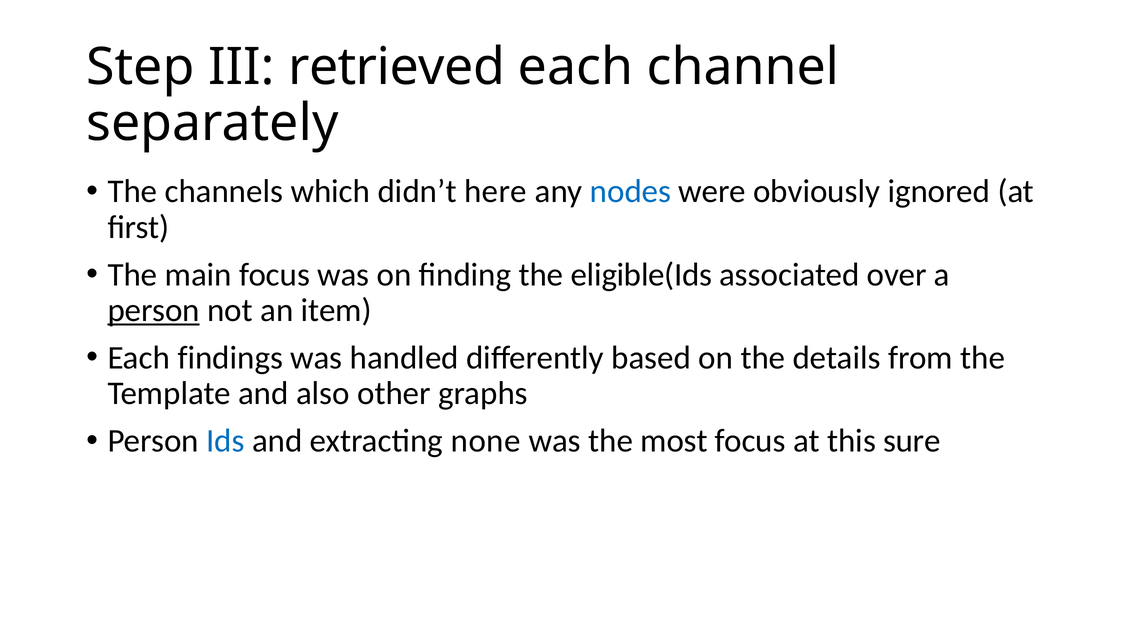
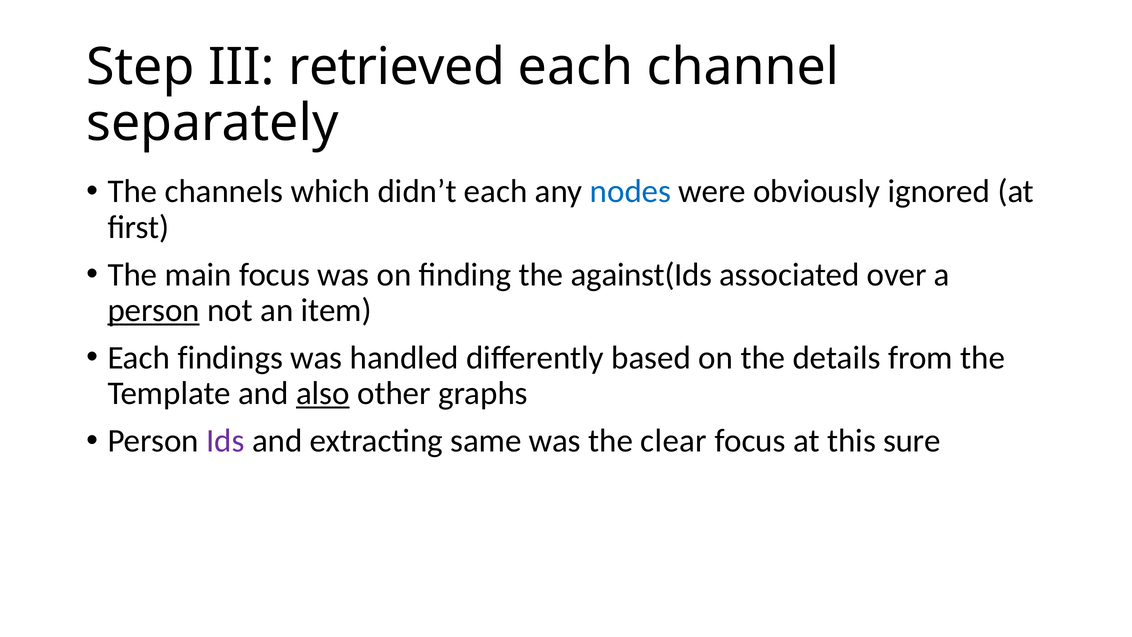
didn’t here: here -> each (496, 191)
eligible(Ids: eligible(Ids -> against(Ids (641, 275)
also underline: none -> present (323, 393)
Ids colour: blue -> purple (225, 441)
none: none -> same (486, 441)
most: most -> clear (674, 441)
